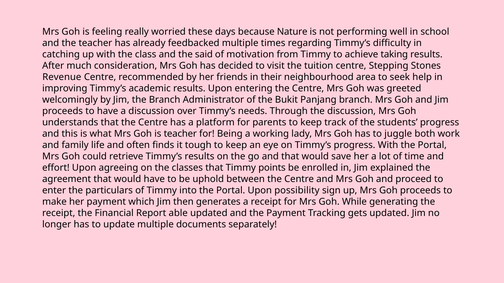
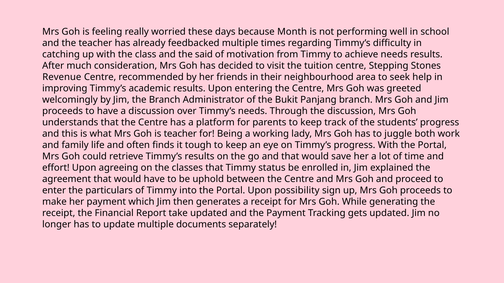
Nature: Nature -> Month (292, 32)
achieve taking: taking -> needs (394, 55)
points: points -> status (272, 168)
able: able -> take (178, 213)
